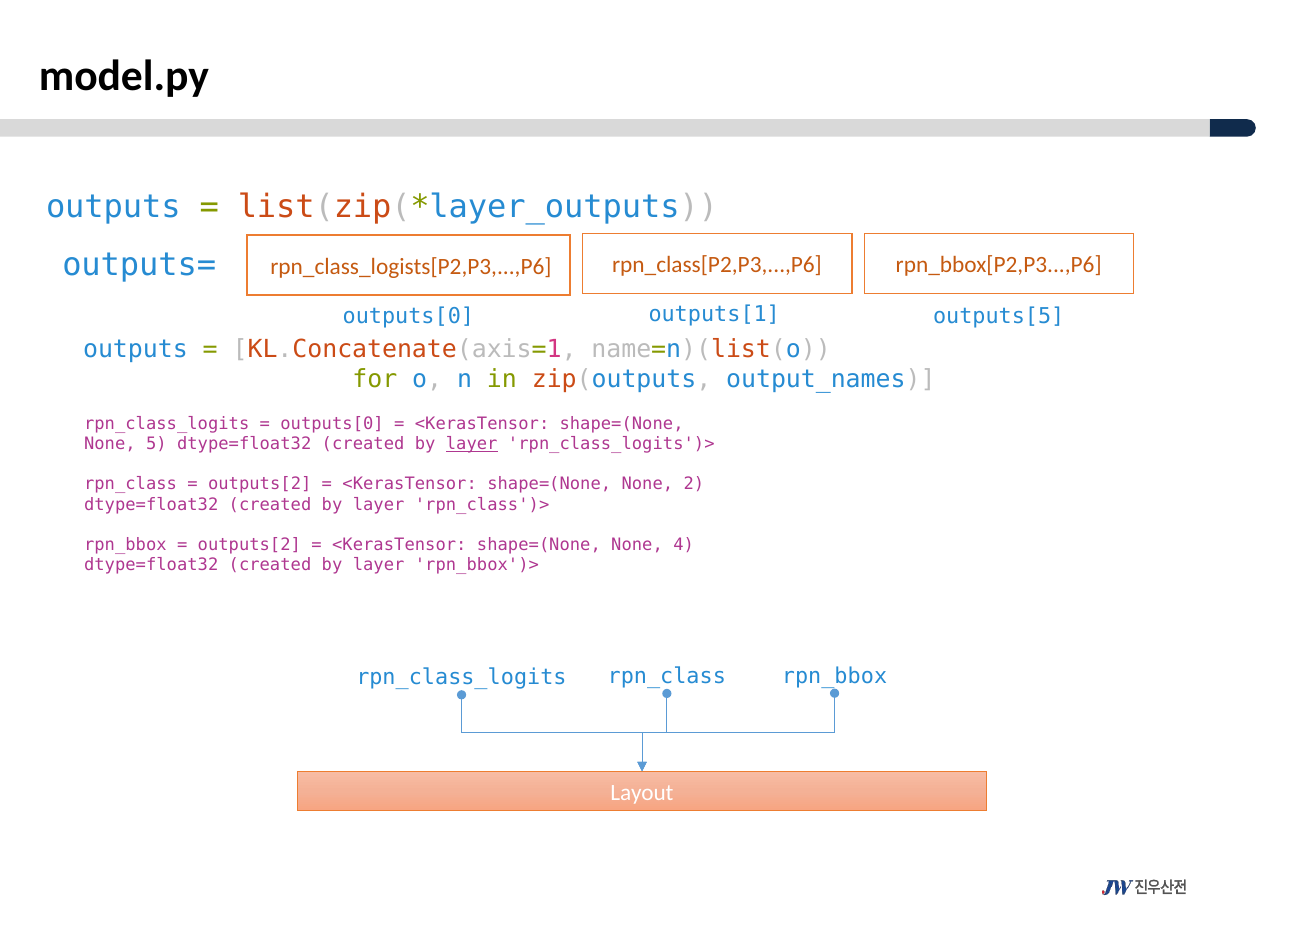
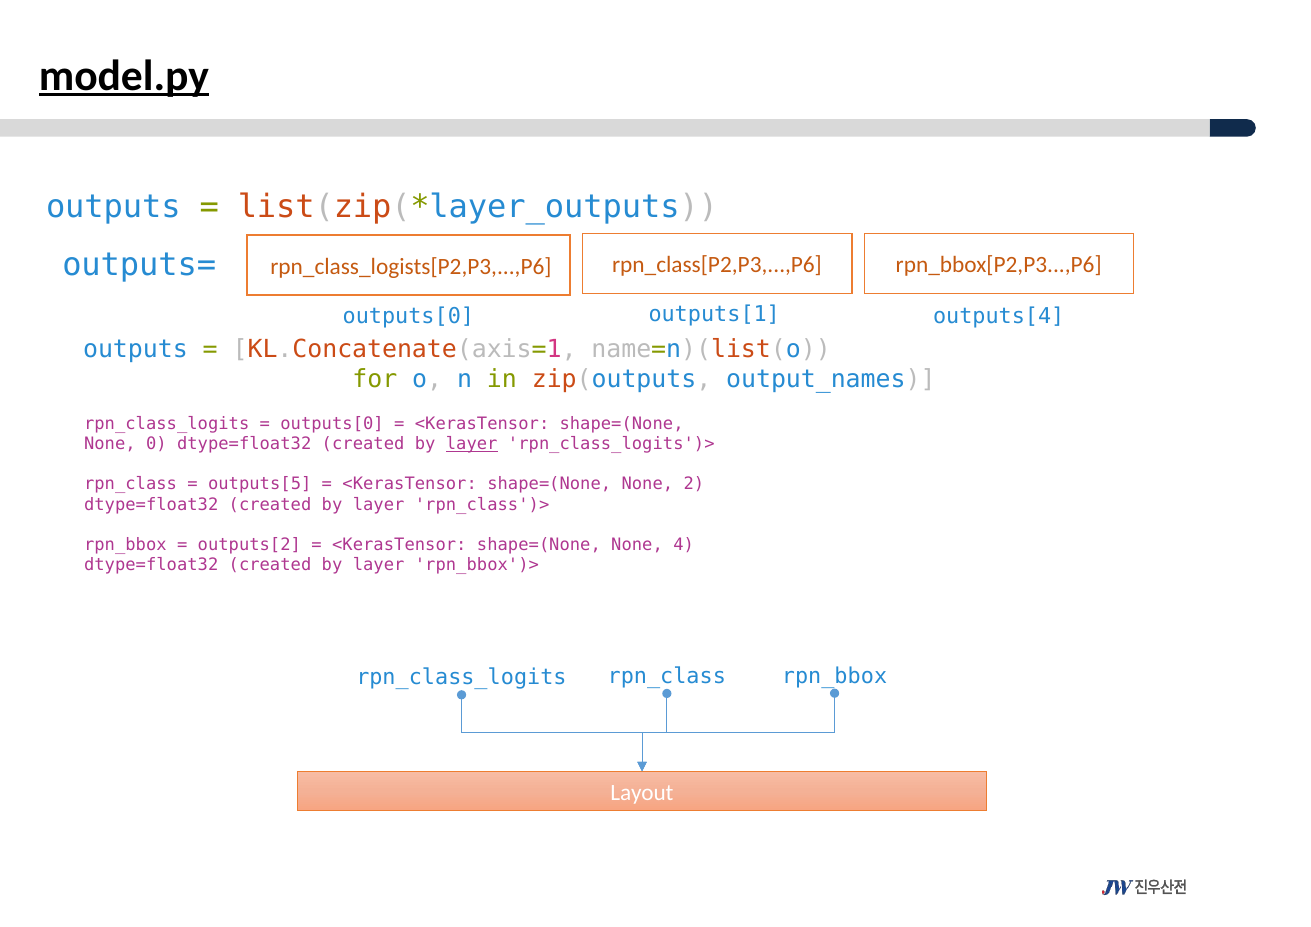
model.py underline: none -> present (124, 76)
outputs[5: outputs[5 -> outputs[4 (999, 316)
5: 5 -> 0 (156, 444)
outputs[2: outputs[2 -> outputs[5 (260, 484)
